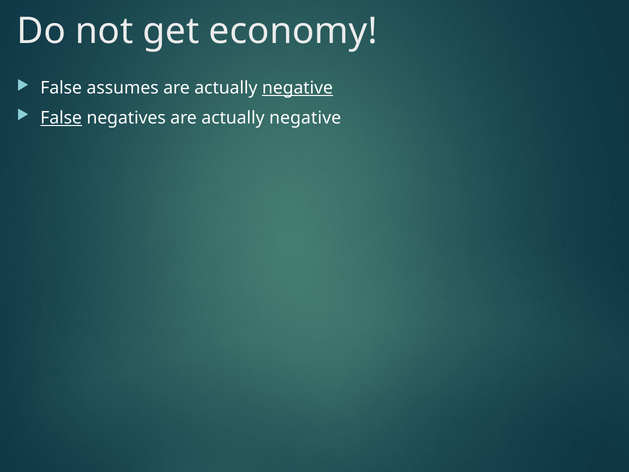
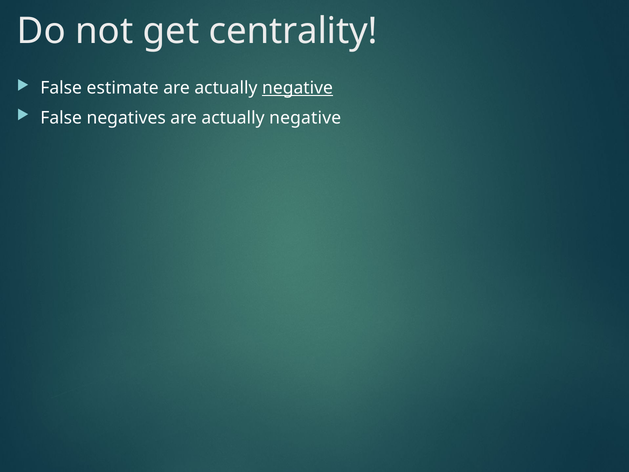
economy: economy -> centrality (293, 31)
assumes: assumes -> estimate (123, 88)
False underline: present -> none (61, 118)
